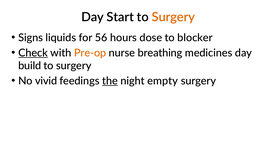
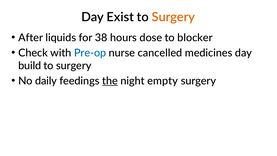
Start: Start -> Exist (120, 17)
Signs: Signs -> After (31, 38)
56: 56 -> 38 (101, 38)
Check underline: present -> none (33, 53)
Pre-op colour: orange -> blue (90, 53)
breathing: breathing -> cancelled (160, 53)
vivid: vivid -> daily (46, 81)
